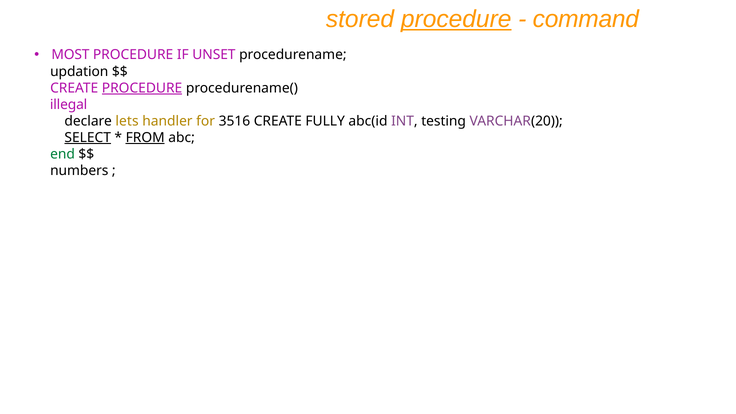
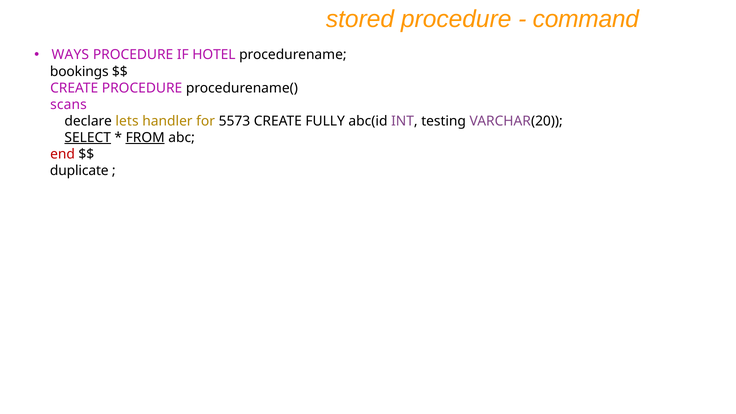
procedure underline: present -> none (456, 19)
MOST: MOST -> WAYS (70, 55)
UNSET: UNSET -> HOTEL (214, 55)
updation: updation -> bookings (79, 71)
PROCEDURE underline: present -> none (142, 88)
illegal: illegal -> scans (68, 105)
3516: 3516 -> 5573 (234, 121)
end colour: green -> red (63, 154)
numbers: numbers -> duplicate (79, 171)
